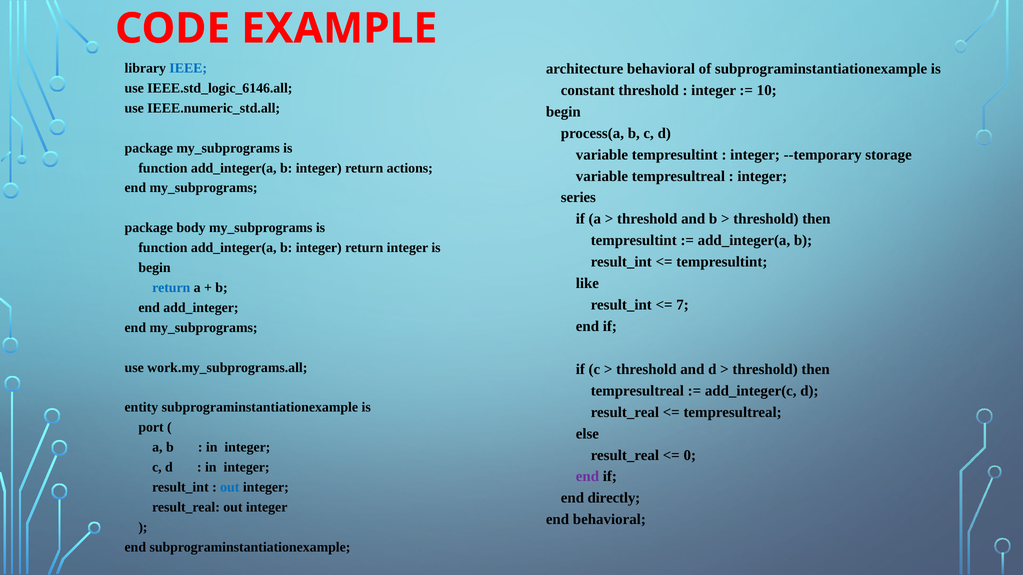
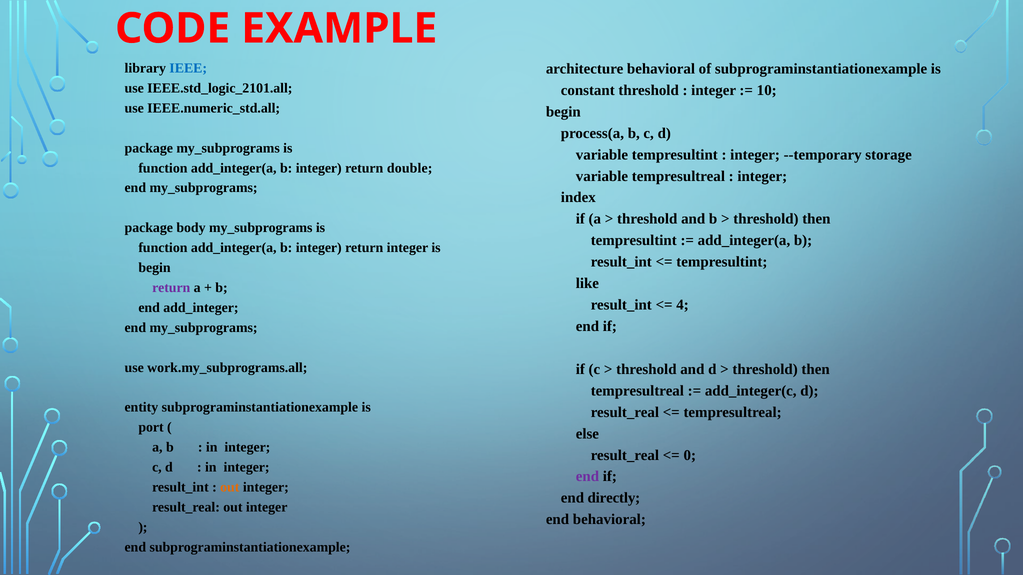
IEEE.std_logic_6146.all: IEEE.std_logic_6146.all -> IEEE.std_logic_2101.all (220, 88)
actions: actions -> double (410, 168)
series: series -> index (578, 198)
return colour: blue -> purple (171, 288)
7: 7 -> 4 (683, 305)
out colour: blue -> orange (230, 488)
